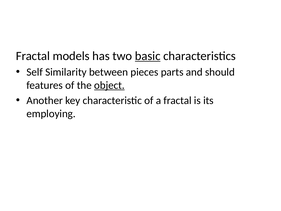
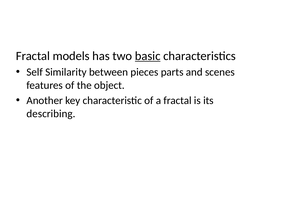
should: should -> scenes (220, 72)
object underline: present -> none (109, 85)
employing: employing -> describing (51, 114)
